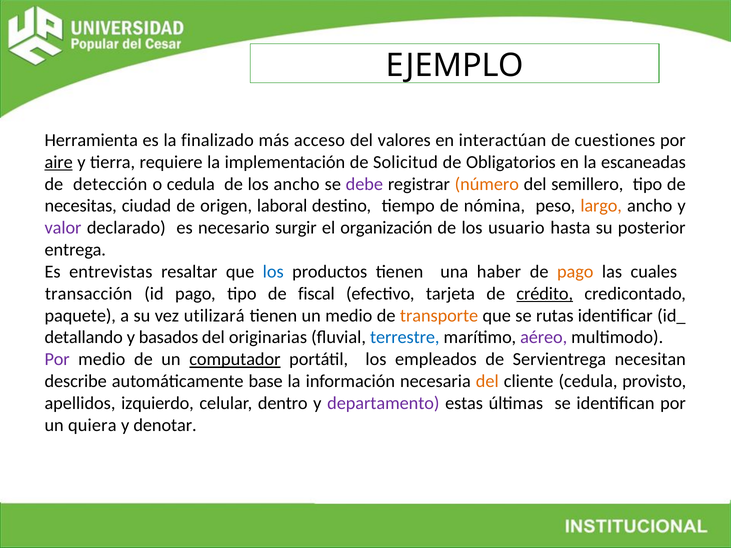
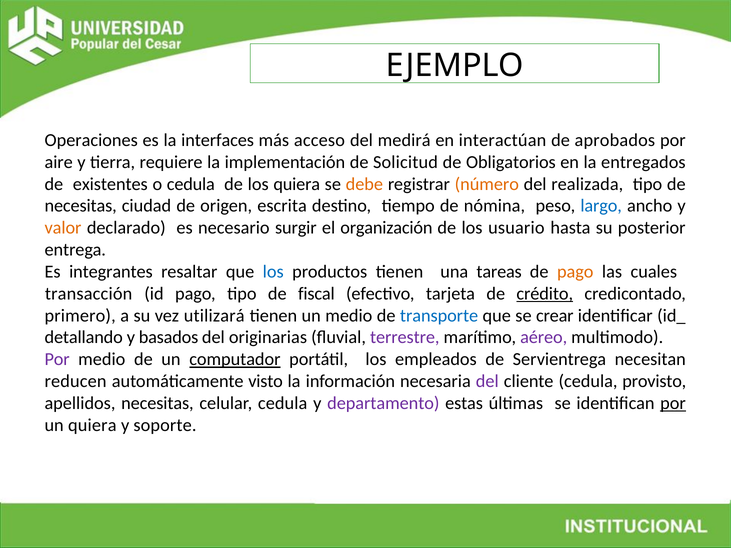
Herramienta: Herramienta -> Operaciones (91, 140)
finalizado: finalizado -> interfaces (218, 140)
valores: valores -> medirá (404, 140)
cuestiones: cuestiones -> aprobados (615, 140)
aire underline: present -> none (59, 162)
escaneadas: escaneadas -> entregados (643, 162)
detección: detección -> existentes (110, 184)
los ancho: ancho -> quiera (297, 184)
debe colour: purple -> orange (364, 184)
semillero: semillero -> realizada (587, 184)
laboral: laboral -> escrita (282, 206)
largo colour: orange -> blue (601, 206)
valor colour: purple -> orange (63, 228)
entrevistas: entrevistas -> integrantes (111, 272)
haber: haber -> tareas (499, 272)
paquete: paquete -> primero (80, 316)
transporte colour: orange -> blue (439, 316)
rutas: rutas -> crear (555, 316)
terrestre colour: blue -> purple (405, 338)
describe: describe -> reducen (76, 381)
base: base -> visto (266, 381)
del colour: orange -> purple (487, 381)
apellidos izquierdo: izquierdo -> necesitas (157, 403)
celular dentro: dentro -> cedula (283, 403)
por underline: none -> present (673, 403)
denotar: denotar -> soporte (165, 425)
